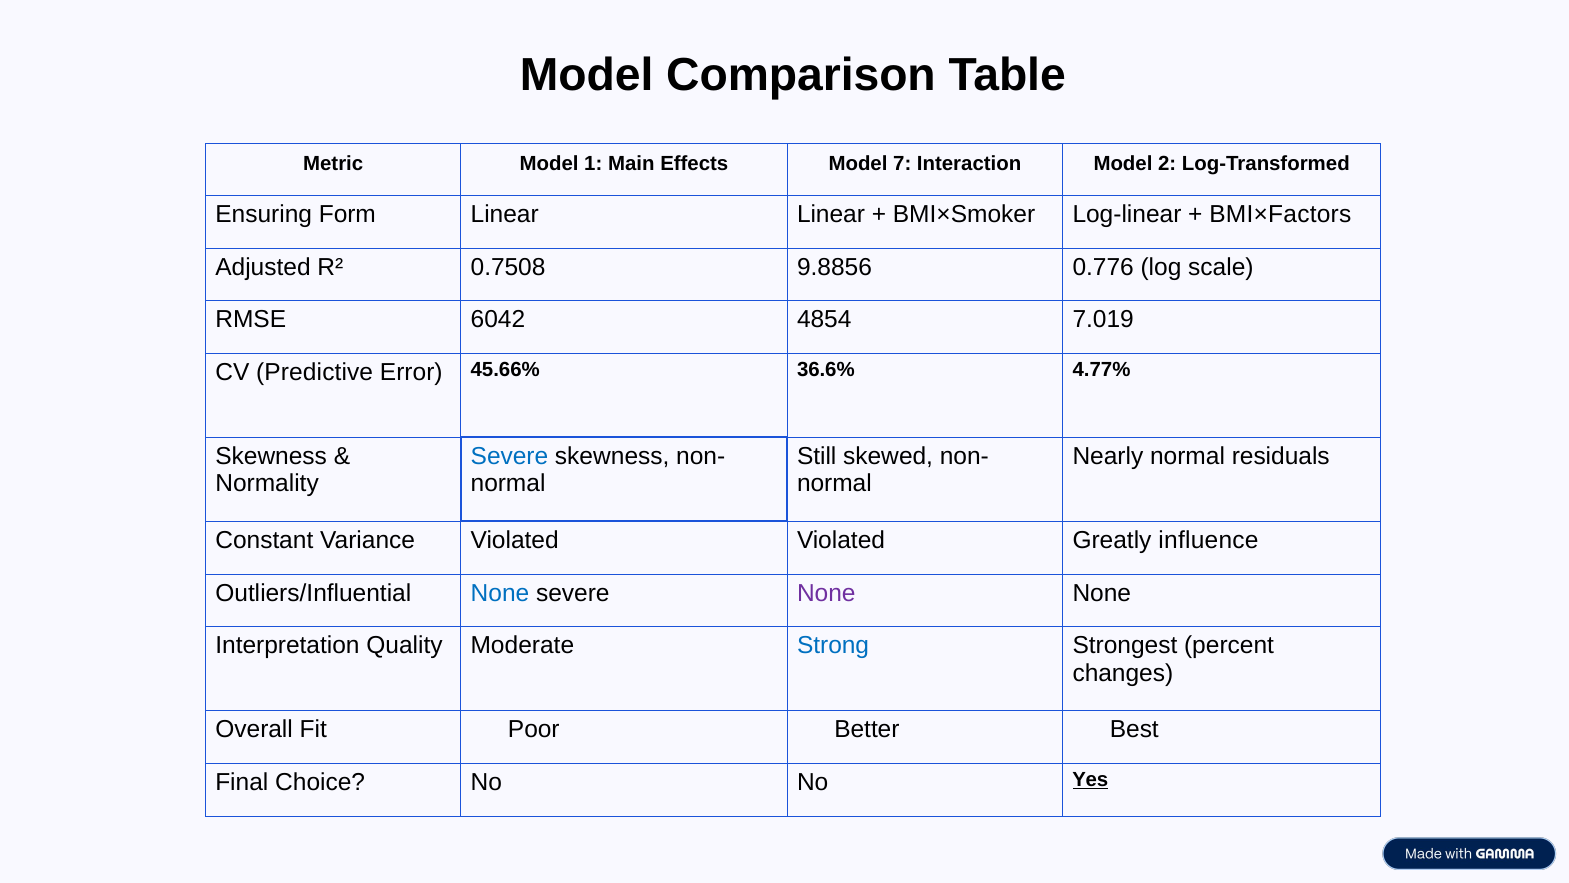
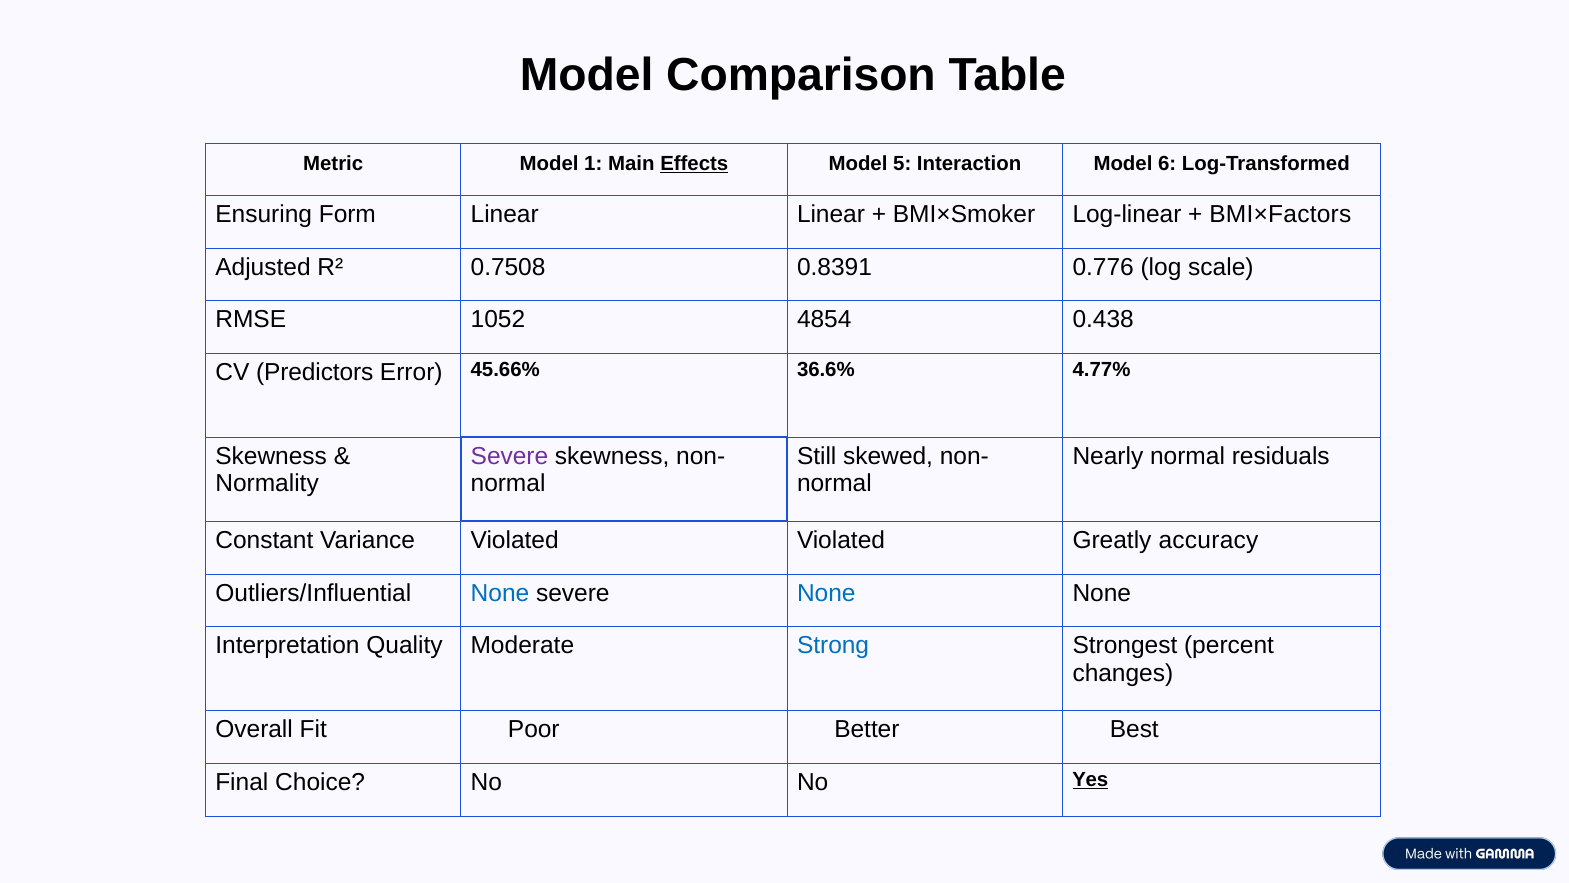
Effects underline: none -> present (694, 164)
7: 7 -> 5 (902, 164)
2: 2 -> 6 (1167, 164)
9.8856: 9.8856 -> 0.8391 (834, 267)
6042: 6042 -> 1052 (498, 320)
7.019: 7.019 -> 0.438 (1103, 320)
Predictive: Predictive -> Predictors (315, 372)
Severe colour: blue -> purple (509, 456)
influence: influence -> accuracy (1208, 540)
None colour: purple -> blue (826, 593)
